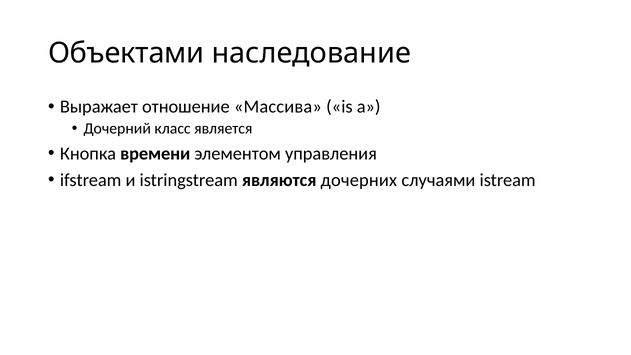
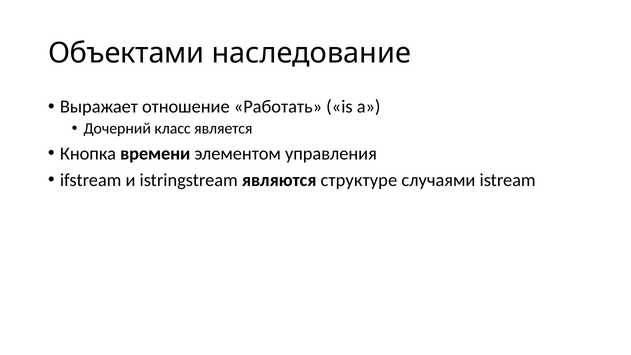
Массива: Массива -> Работать (278, 107)
дочерних: дочерних -> структуре (359, 180)
